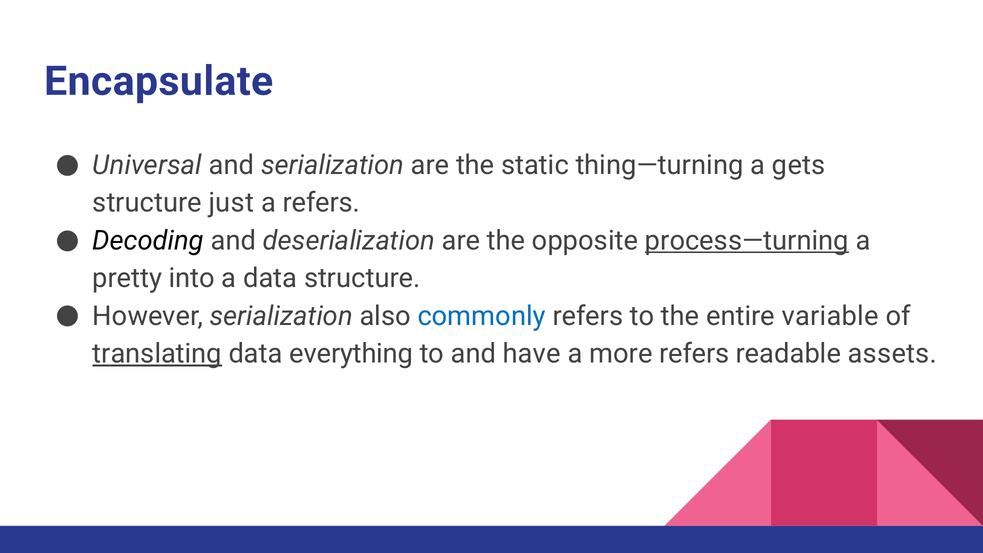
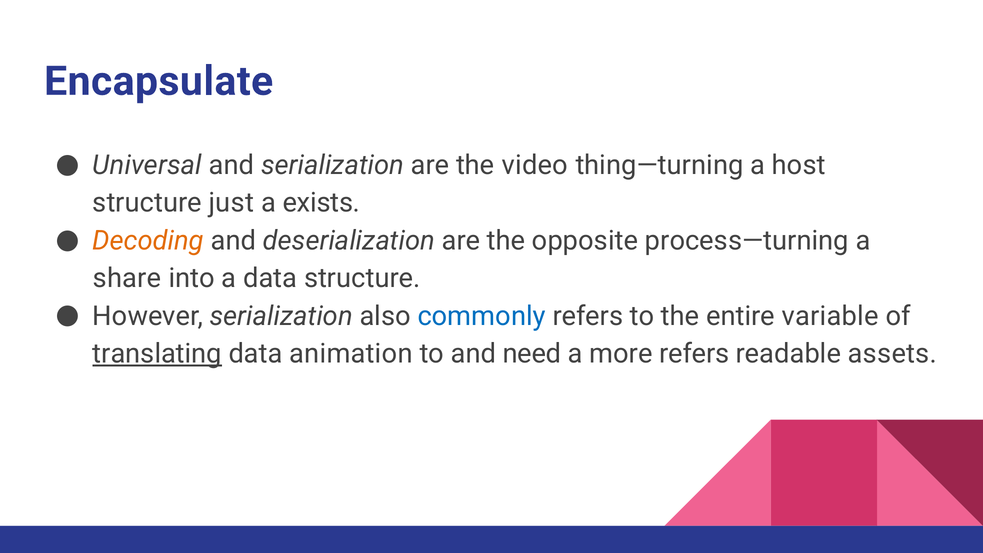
static: static -> video (535, 165)
gets: gets -> host (799, 165)
a refers: refers -> exists (321, 203)
Decoding colour: black -> orange (148, 241)
process—turning underline: present -> none (747, 241)
pretty: pretty -> share (127, 278)
everything: everything -> animation (351, 354)
have: have -> need (532, 354)
